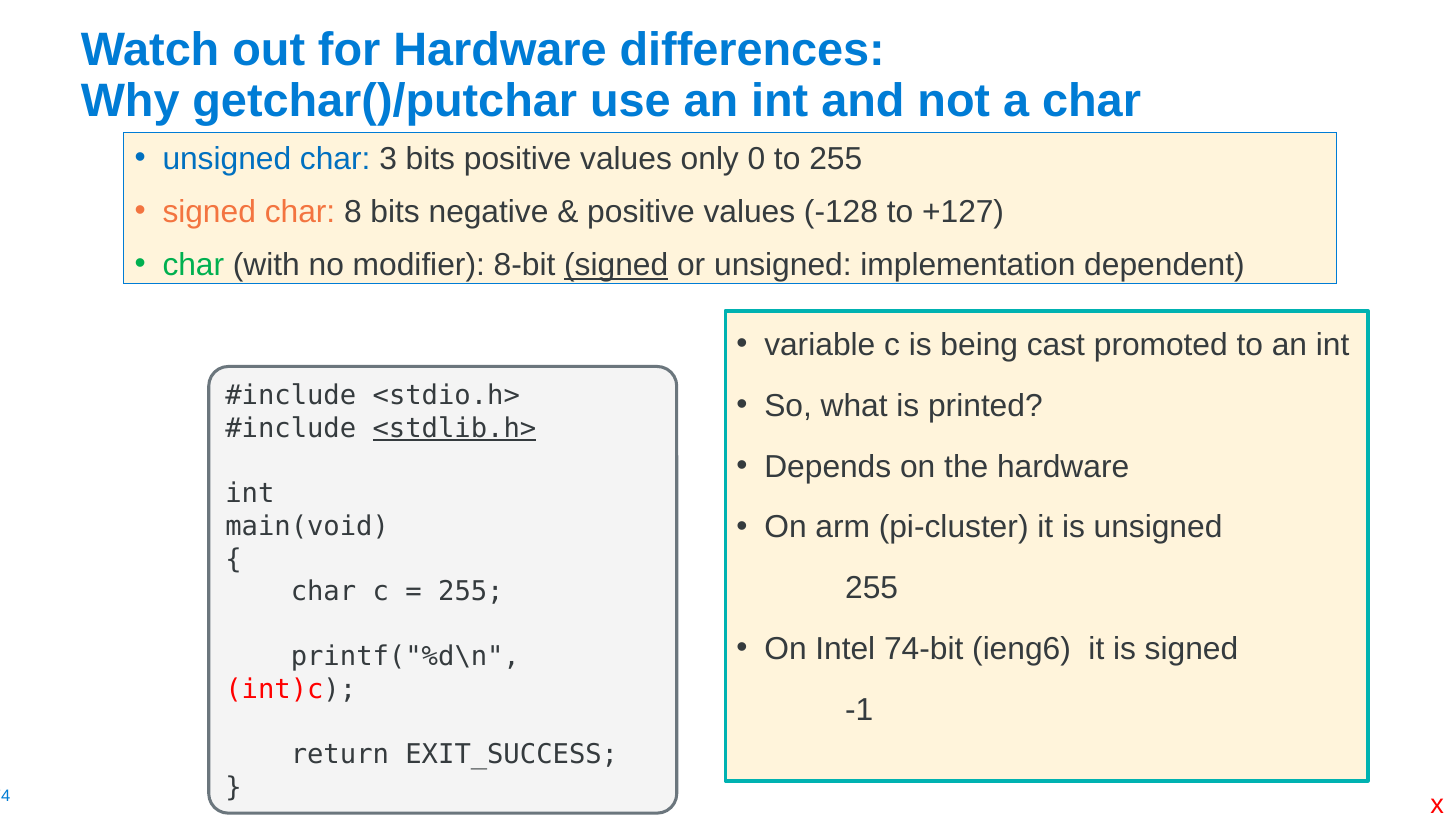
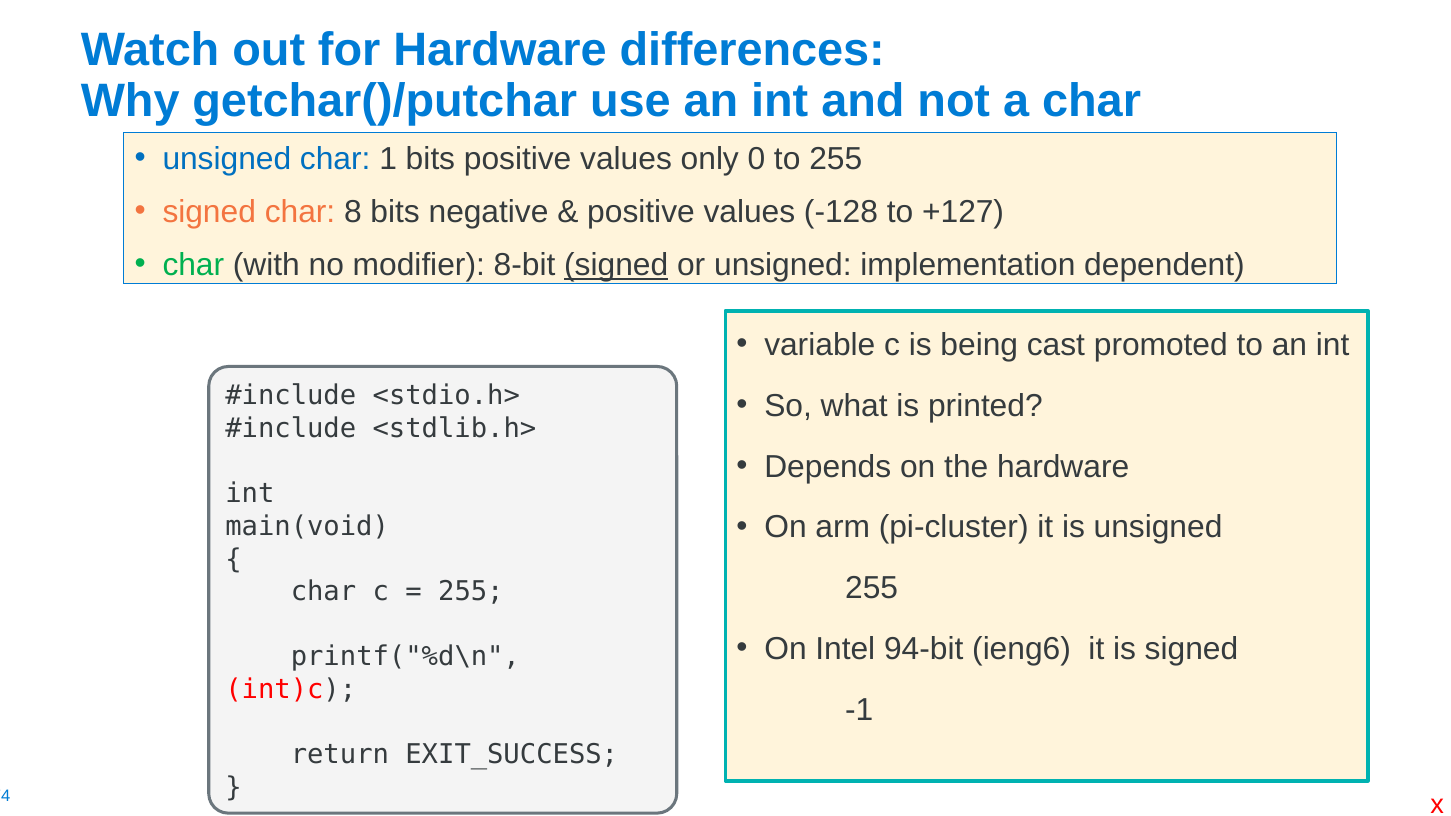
3: 3 -> 1 (388, 159)
<stdlib.h> underline: present -> none (454, 429)
74-bit: 74-bit -> 94-bit (924, 649)
